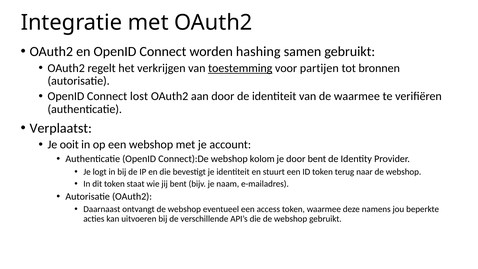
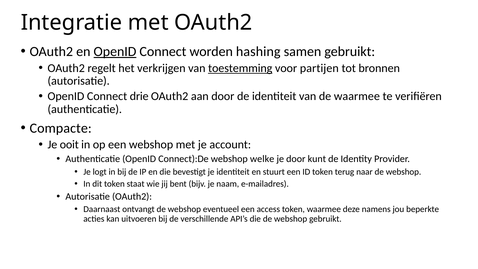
OpenID underline: none -> present (115, 52)
lost: lost -> drie (139, 96)
Verplaatst: Verplaatst -> Compacte (61, 128)
kolom: kolom -> welke (262, 159)
door bent: bent -> kunt (317, 159)
